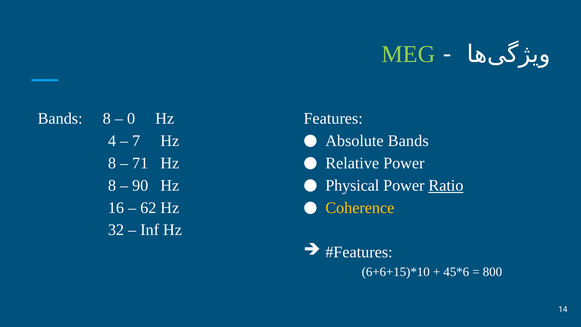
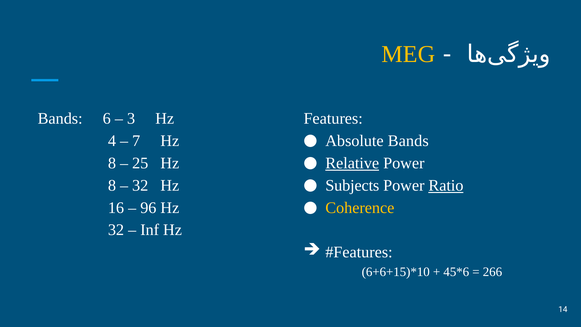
MEG colour: light green -> yellow (408, 54)
Bands 8: 8 -> 6 (107, 118)
0: 0 -> 3 (131, 118)
Relative underline: none -> present (352, 163)
71: 71 -> 25 (140, 163)
Physical: Physical -> Subjects (352, 185)
90: 90 -> 32 (140, 185)
62: 62 -> 96 (148, 208)
800: 800 -> 266 (492, 272)
